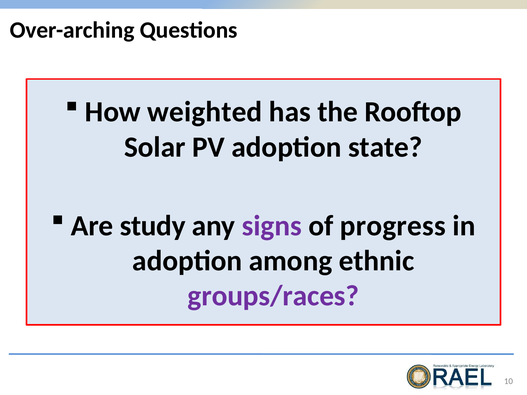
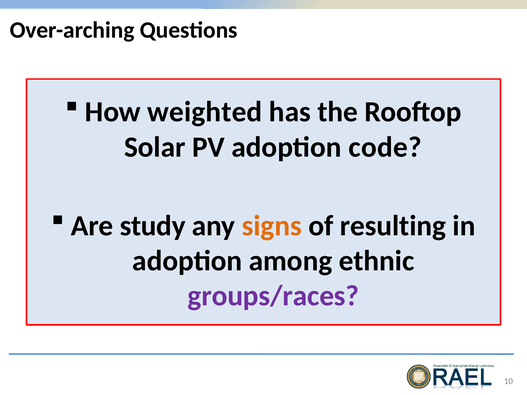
state: state -> code (385, 147)
signs colour: purple -> orange (272, 226)
progress: progress -> resulting (393, 226)
